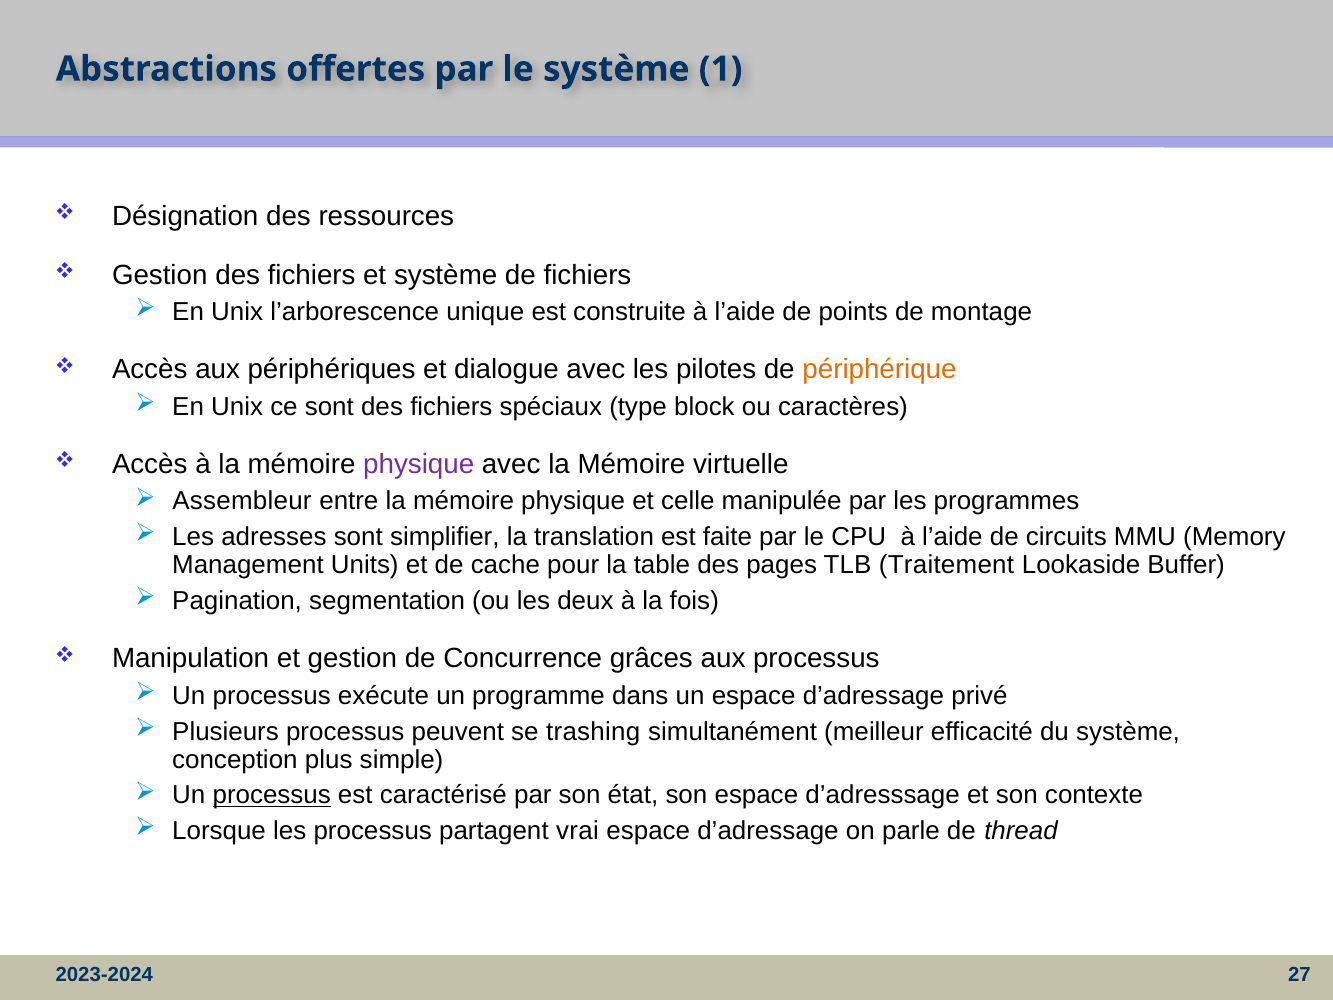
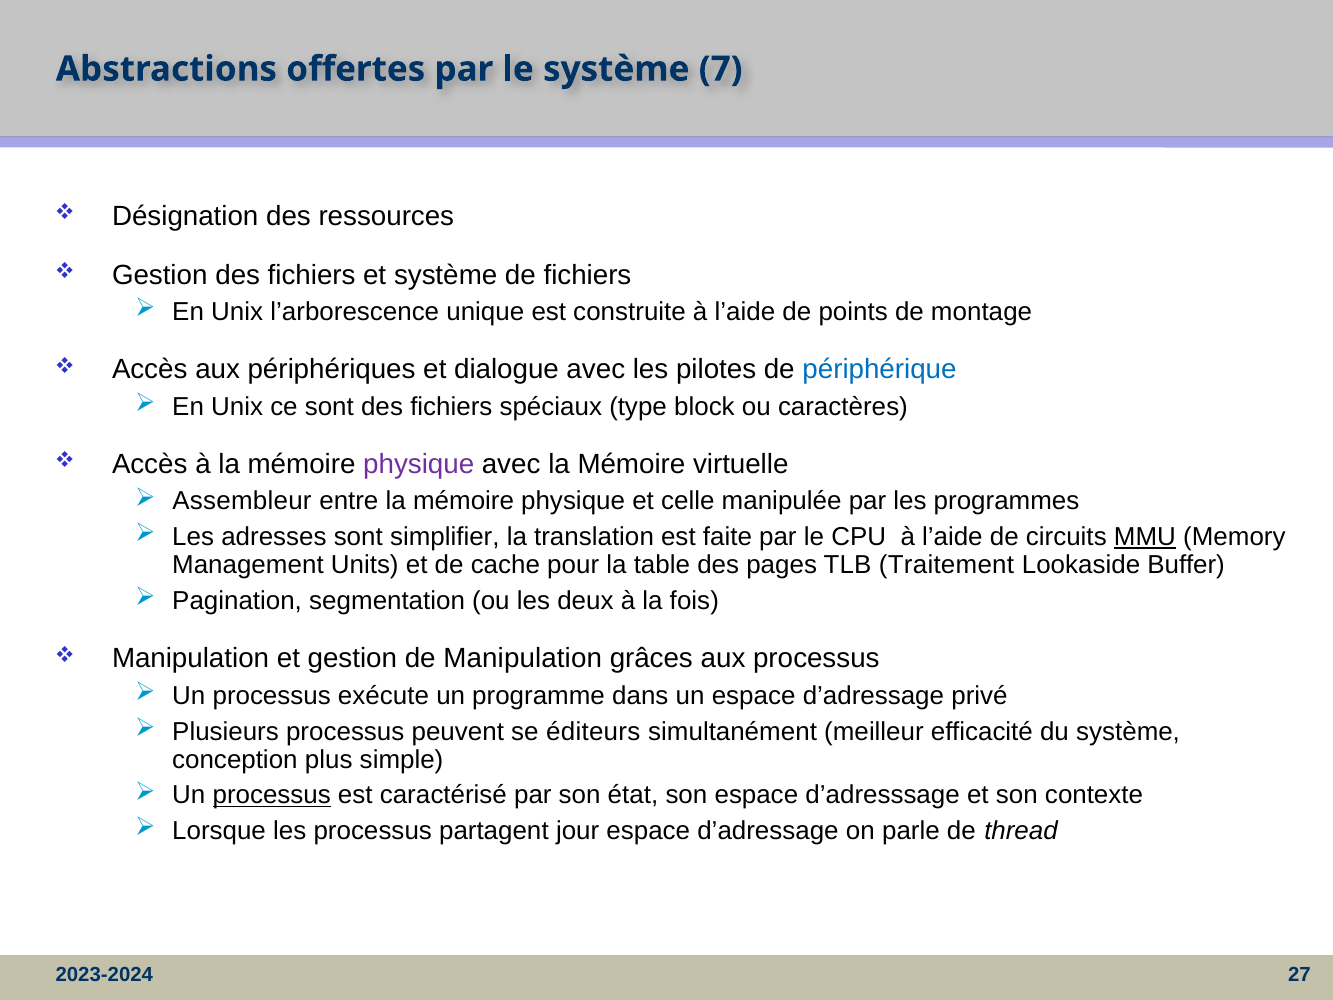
1: 1 -> 7 (721, 69)
périphérique colour: orange -> blue (879, 370)
MMU underline: none -> present (1145, 537)
de Concurrence: Concurrence -> Manipulation (523, 659)
trashing: trashing -> éditeurs (593, 731)
vrai: vrai -> jour (578, 831)
